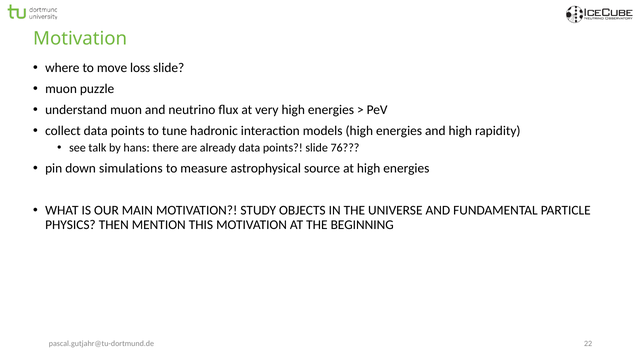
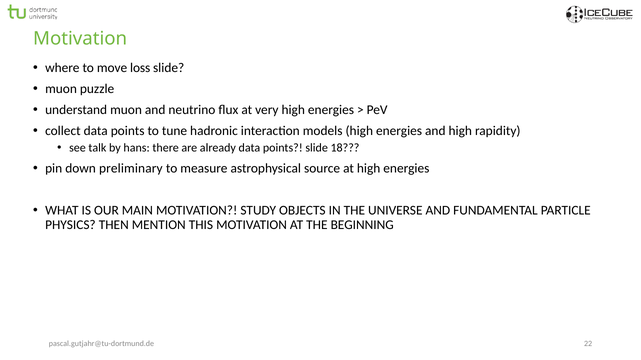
76: 76 -> 18 (345, 148)
simulations: simulations -> preliminary (131, 168)
